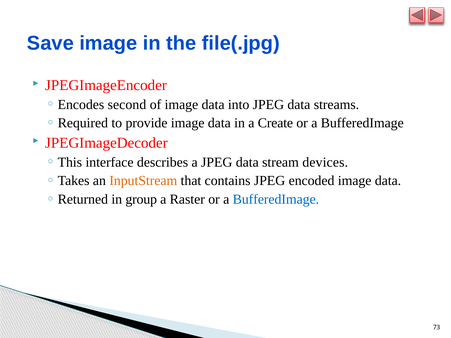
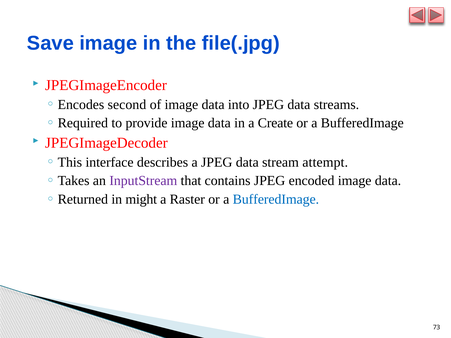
devices: devices -> attempt (325, 162)
InputStream colour: orange -> purple (143, 181)
group: group -> might (141, 199)
